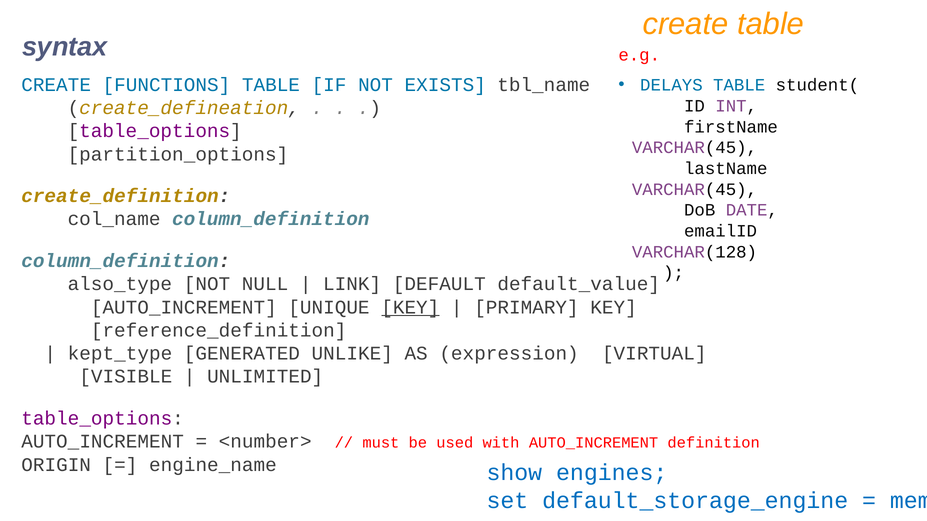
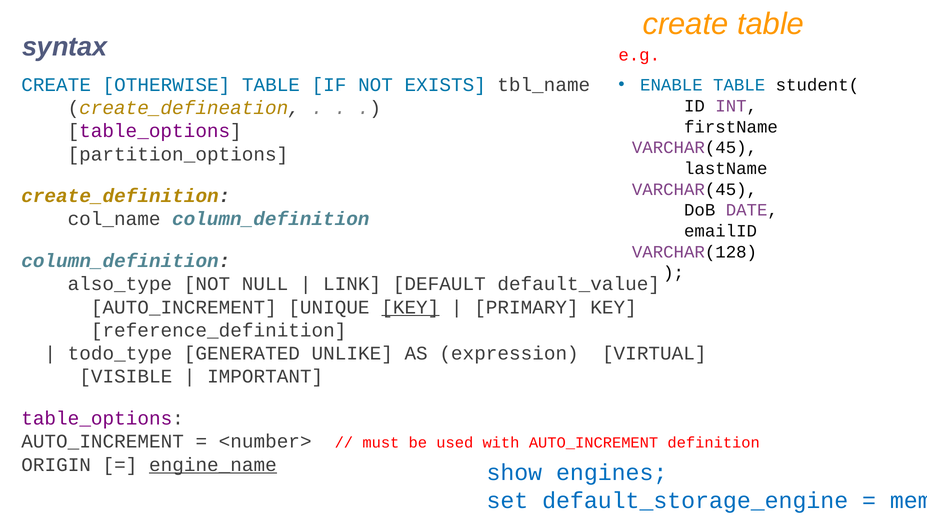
DELAYS: DELAYS -> ENABLE (671, 85)
FUNCTIONS: FUNCTIONS -> OTHERWISE (166, 85)
kept_type: kept_type -> todo_type (120, 354)
UNLIMITED: UNLIMITED -> IMPORTANT (265, 377)
engine_name underline: none -> present (213, 465)
